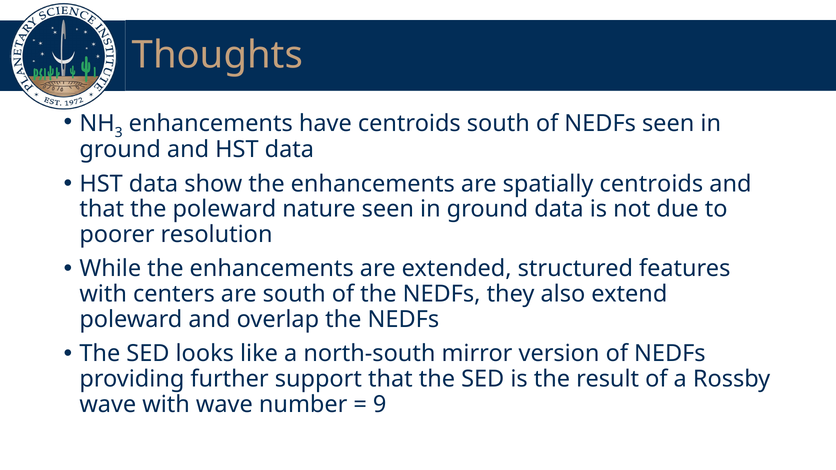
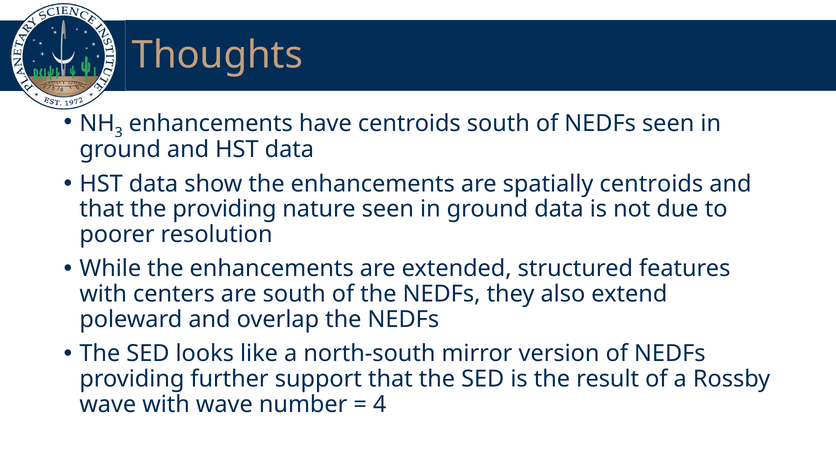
the poleward: poleward -> providing (224, 209)
9: 9 -> 4 (380, 405)
